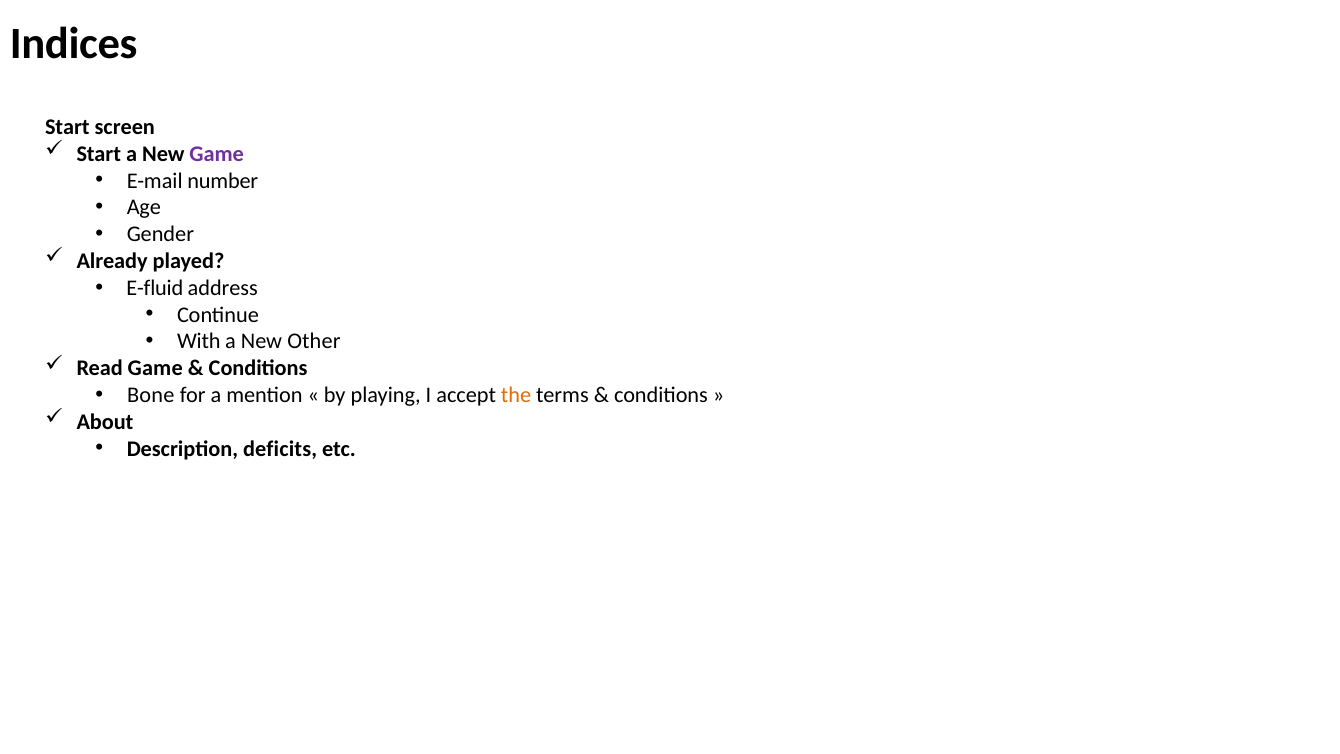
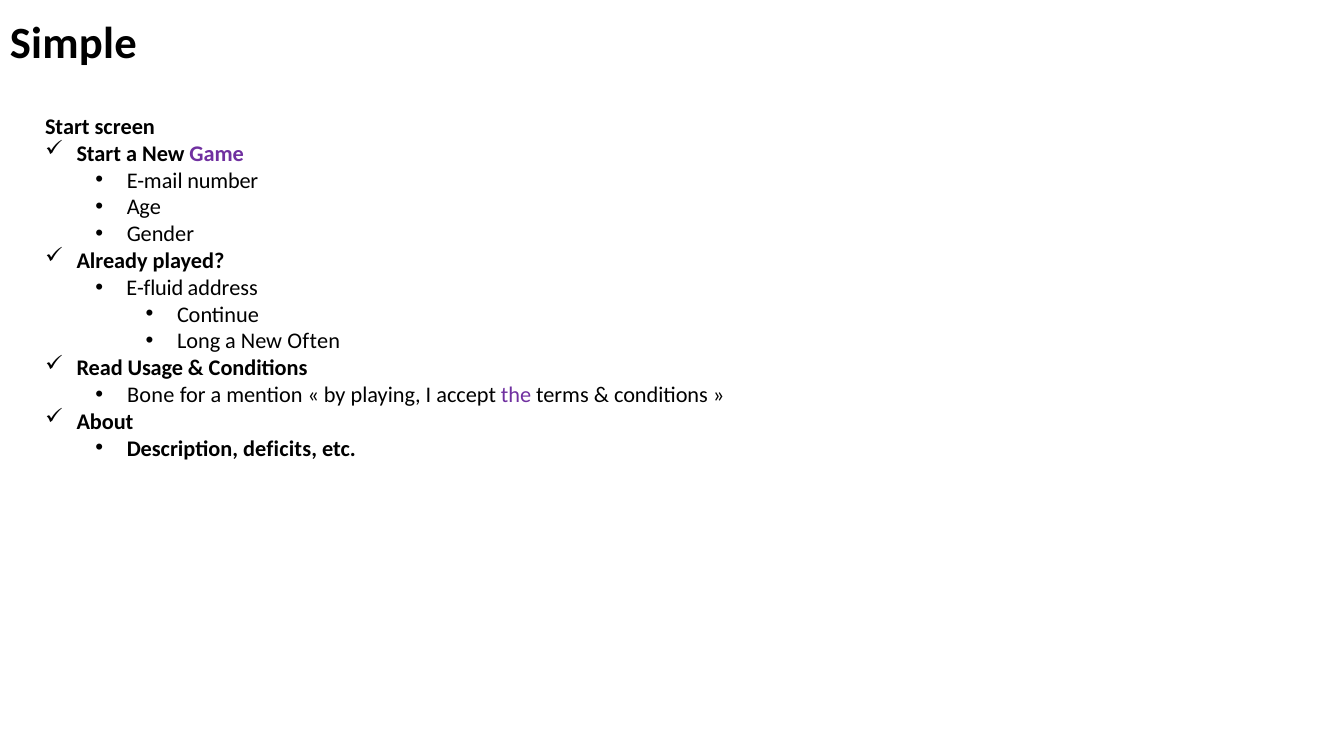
Indices: Indices -> Simple (73, 44)
With: With -> Long (199, 341)
Other: Other -> Often (314, 341)
Read Game: Game -> Usage (155, 368)
the colour: orange -> purple (516, 395)
